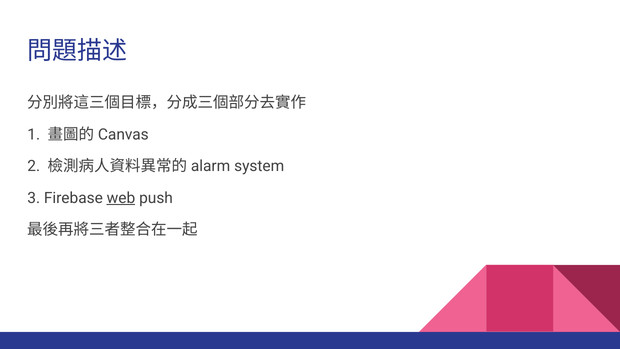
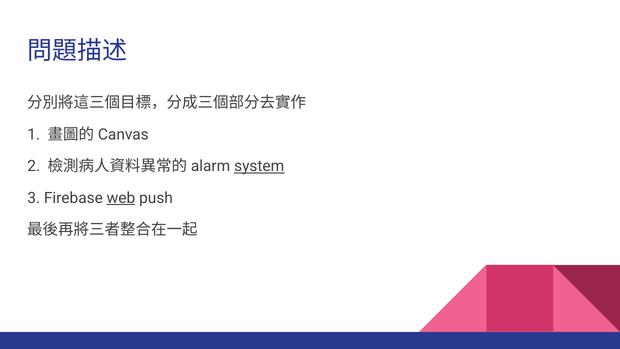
system underline: none -> present (259, 166)
